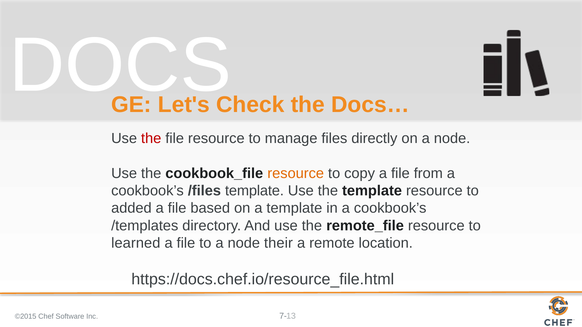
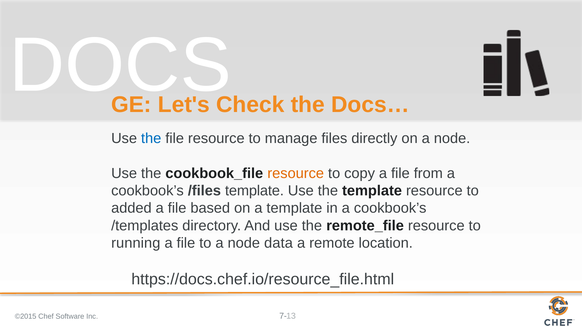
the colour: red -> blue (151, 139)
learned: learned -> running (136, 243)
their: their -> data (278, 243)
